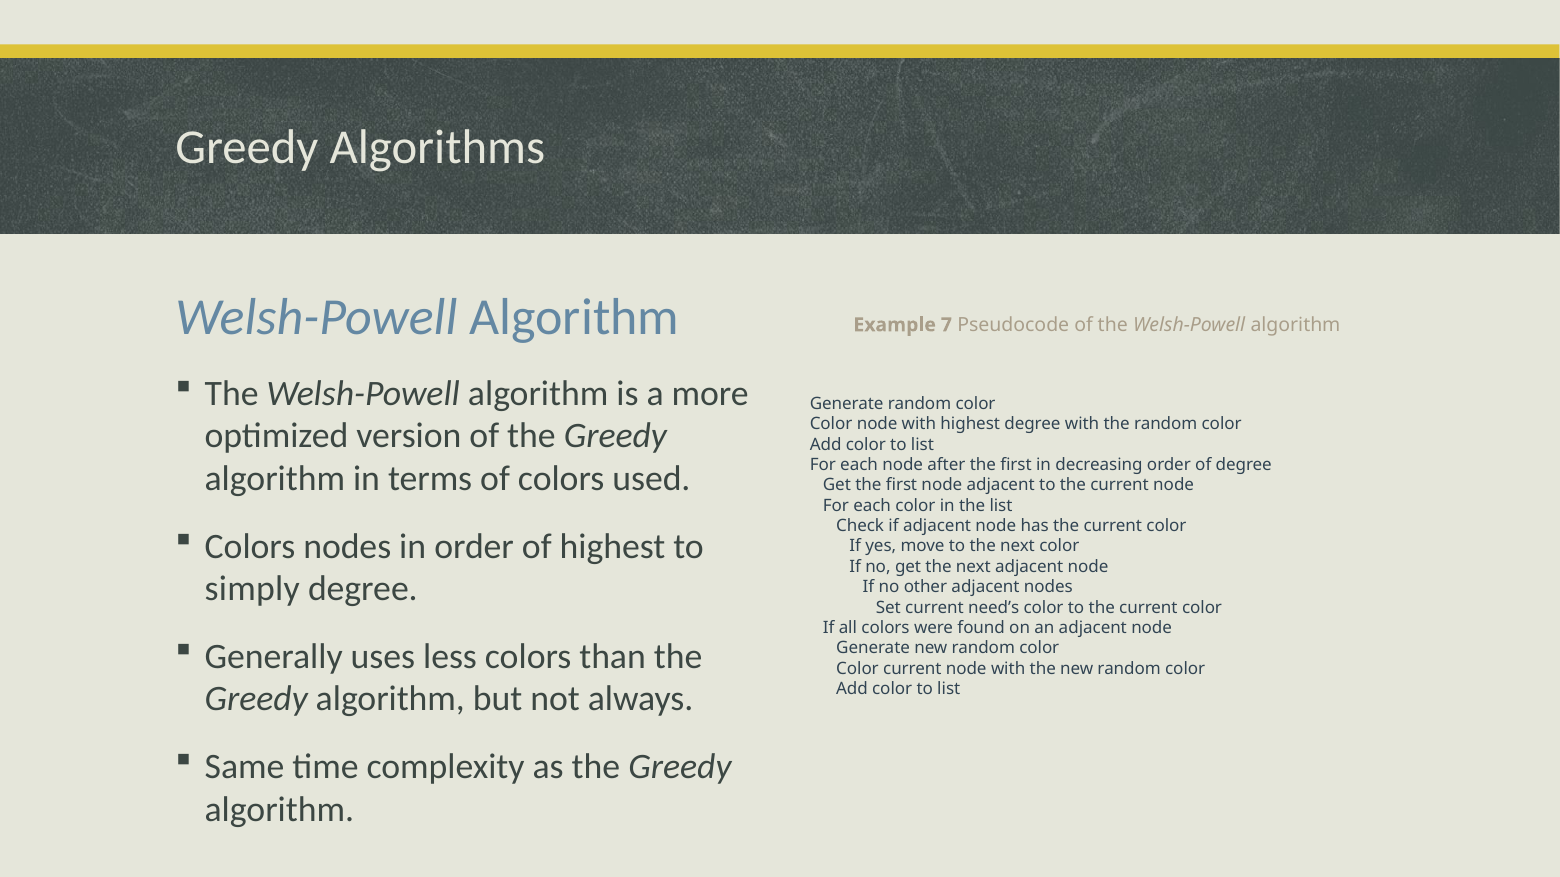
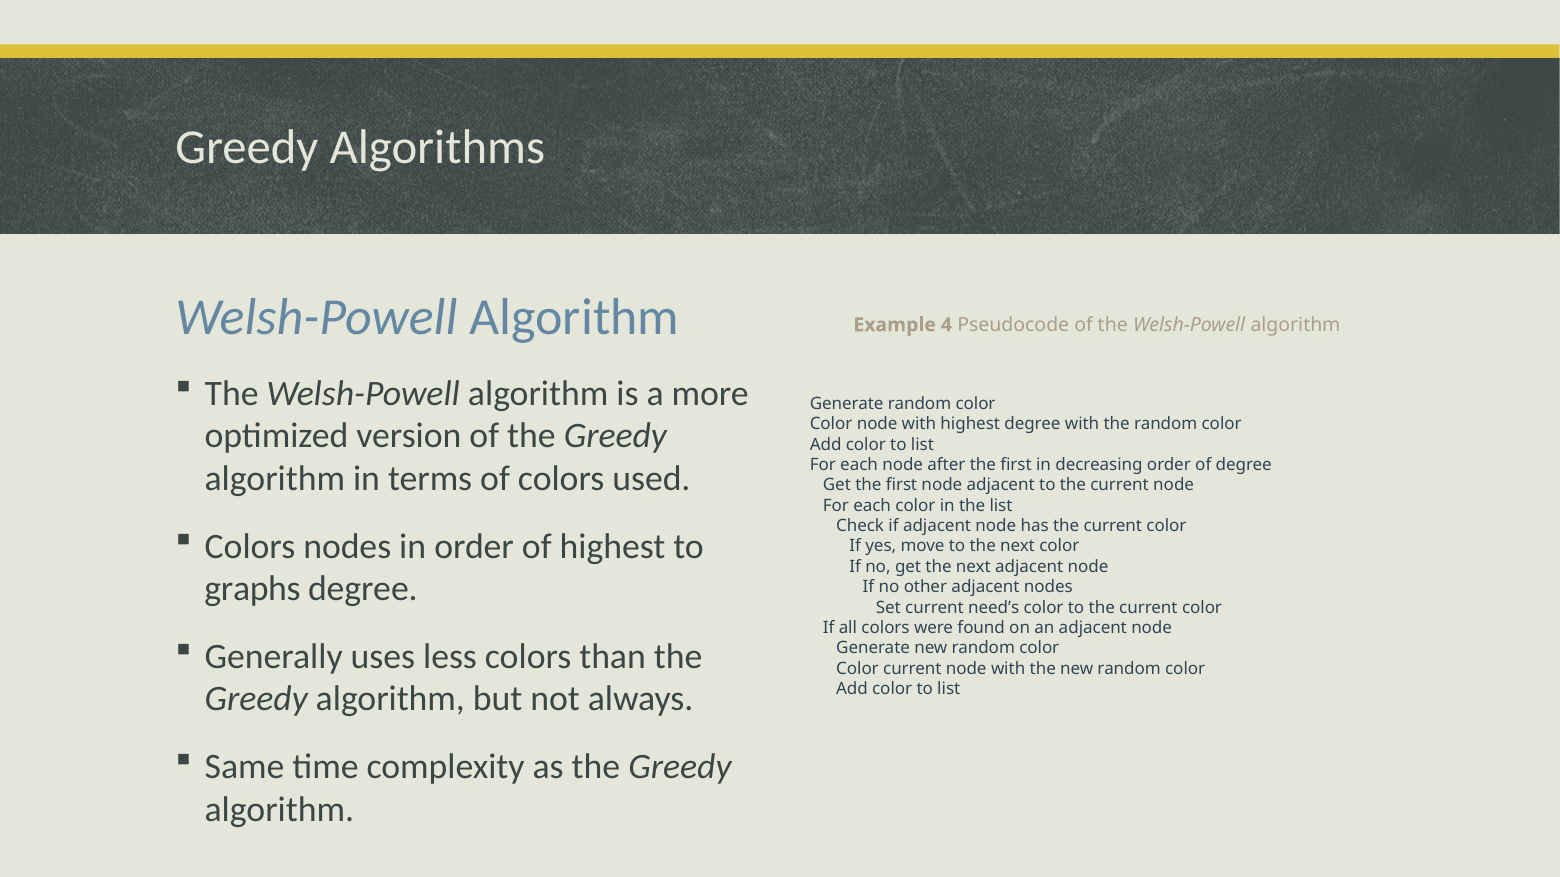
7: 7 -> 4 (946, 325)
simply: simply -> graphs (253, 589)
